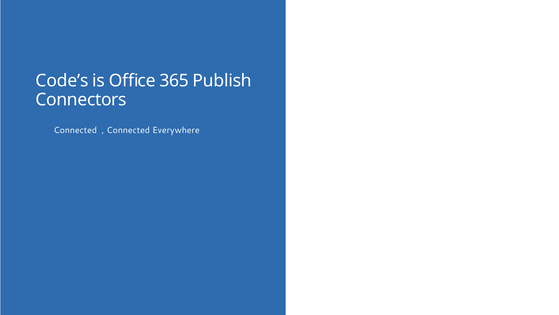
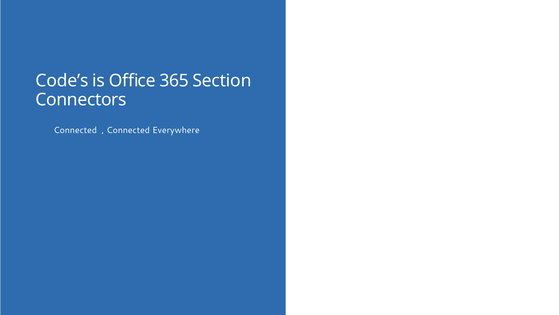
Publish: Publish -> Section (222, 81)
